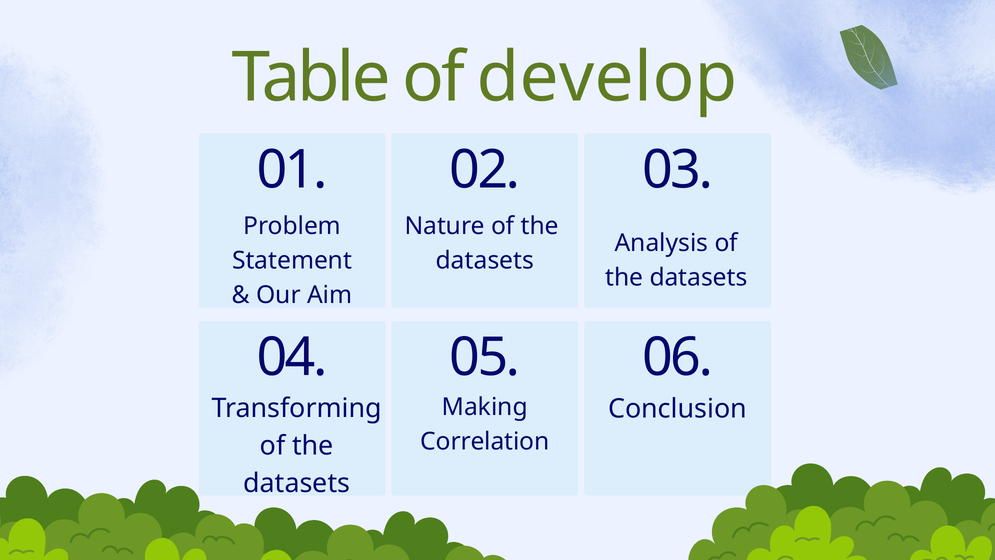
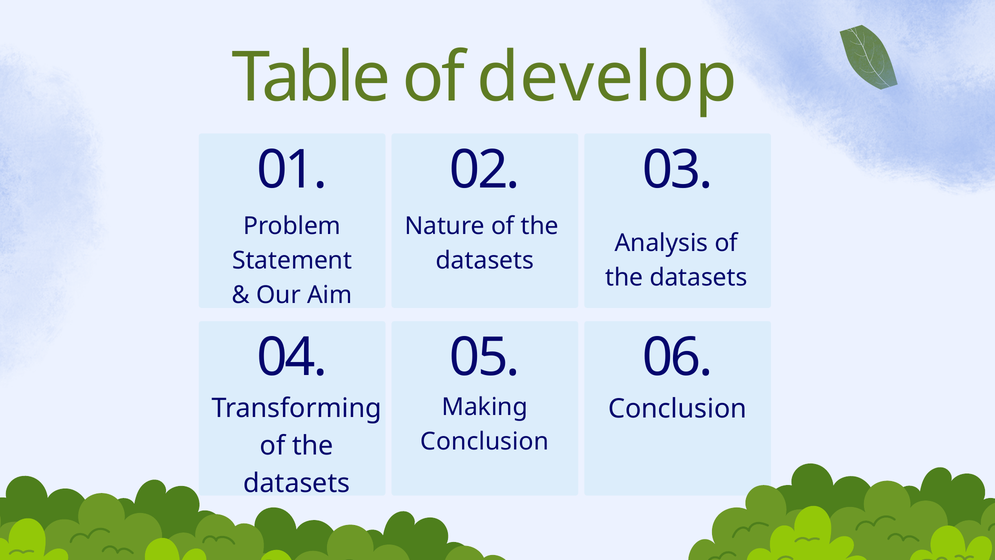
Correlation: Correlation -> Conclusion (485, 441)
